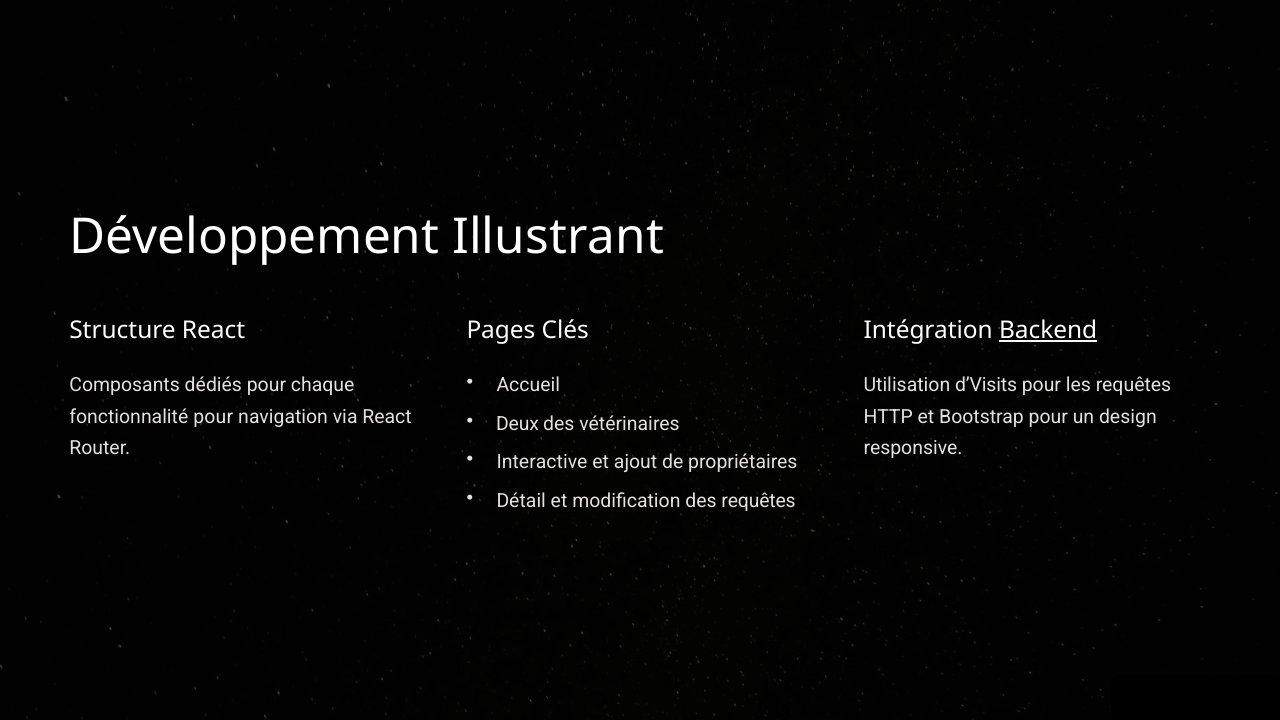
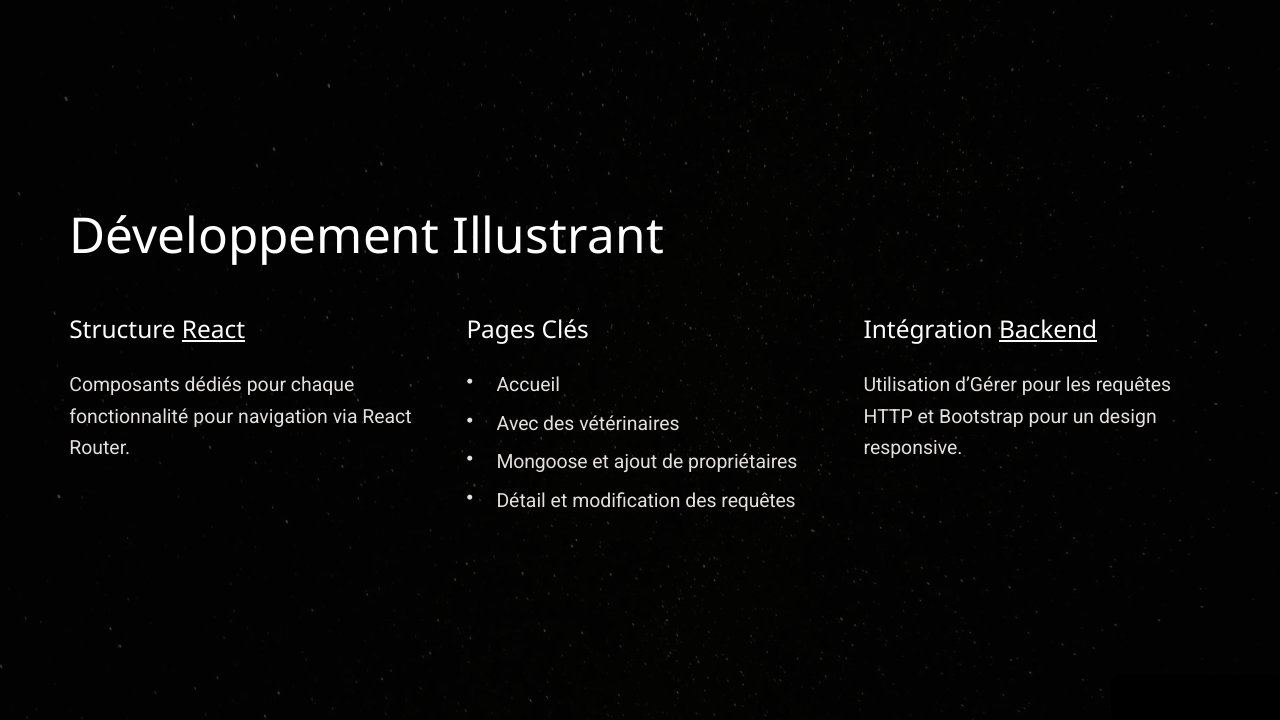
React underline: none -> present (214, 331)
d’Visits: d’Visits -> d’Gérer (986, 385)
Deux: Deux -> Avec (518, 424)
Interactive: Interactive -> Mongoose (542, 463)
